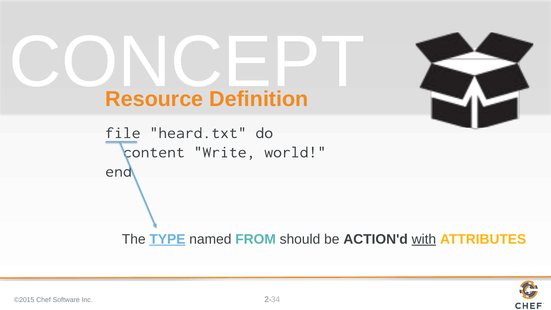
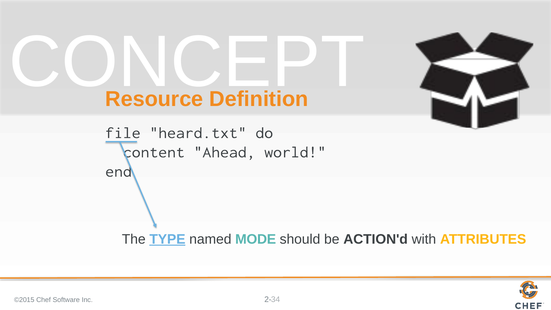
Write: Write -> Ahead (225, 152)
FROM: FROM -> MODE (256, 239)
with underline: present -> none (424, 239)
